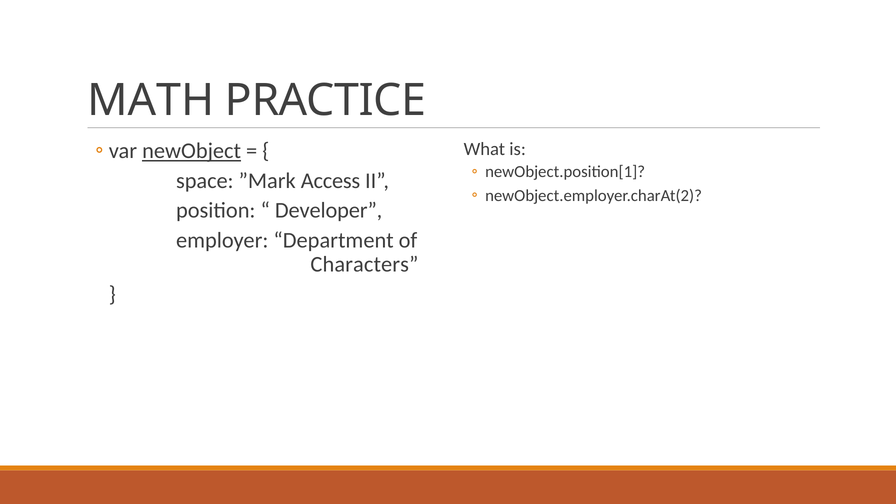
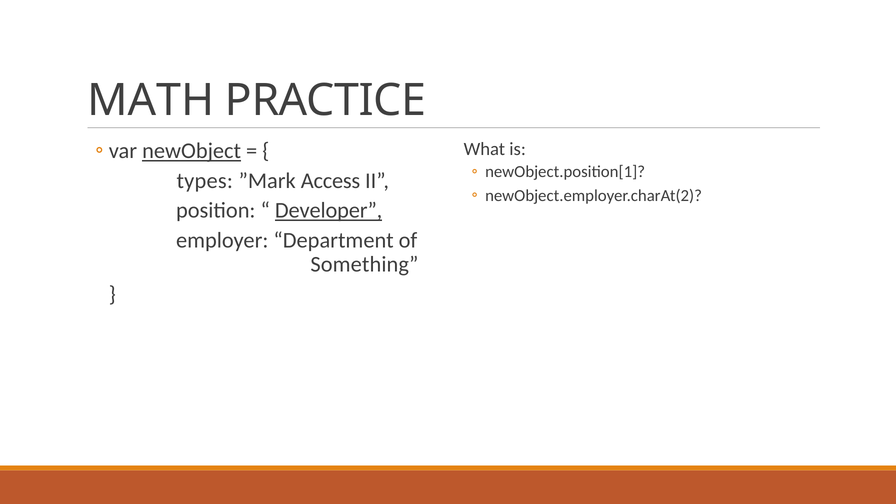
space: space -> types (205, 181)
Developer underline: none -> present (329, 211)
Characters: Characters -> Something (364, 265)
